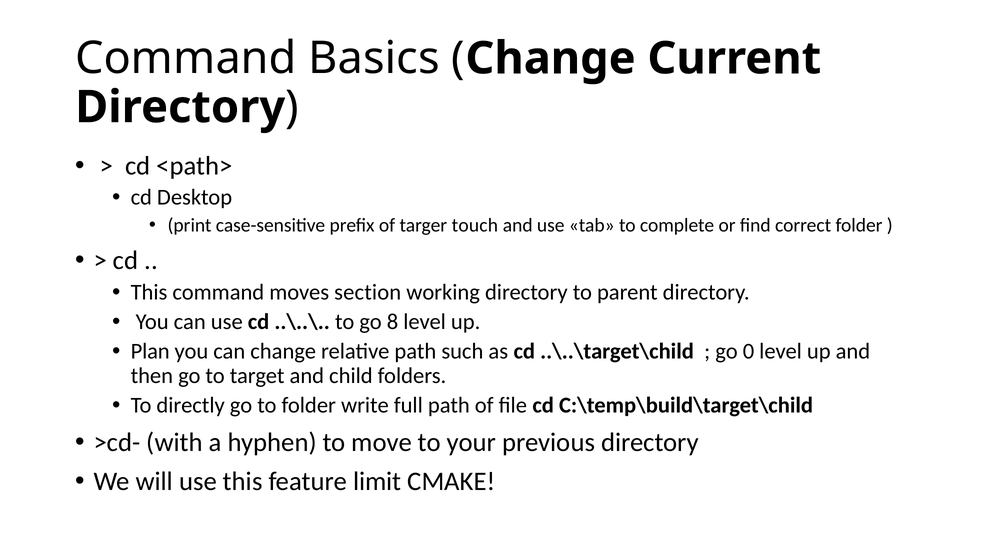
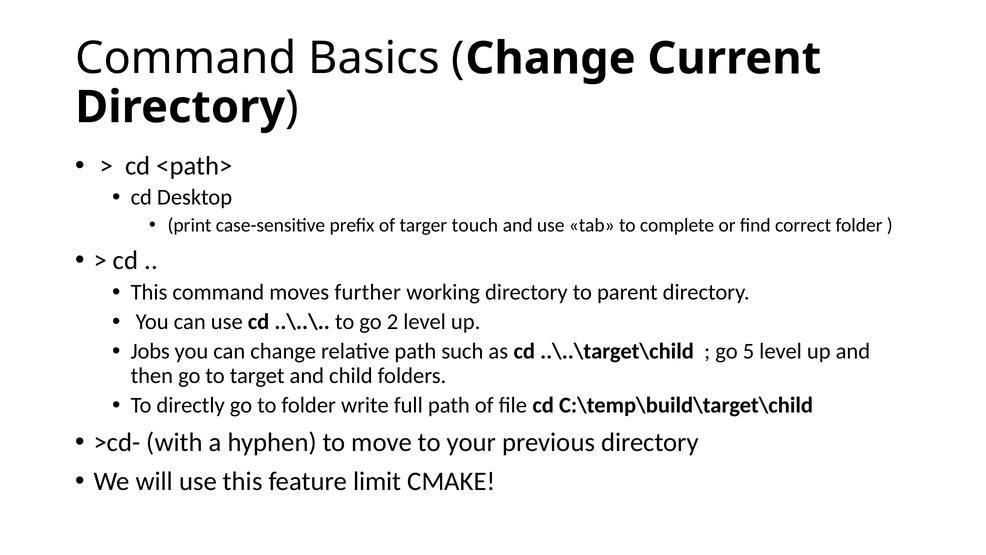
section: section -> further (368, 292)
8: 8 -> 2 (393, 322)
Plan: Plan -> Jobs (150, 351)
0: 0 -> 5 (748, 351)
